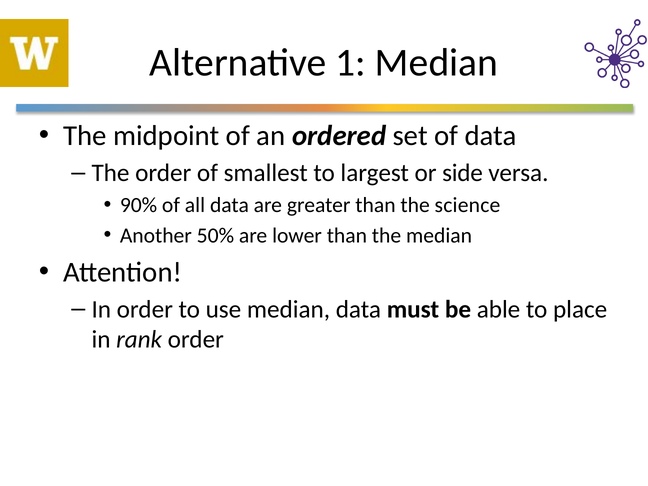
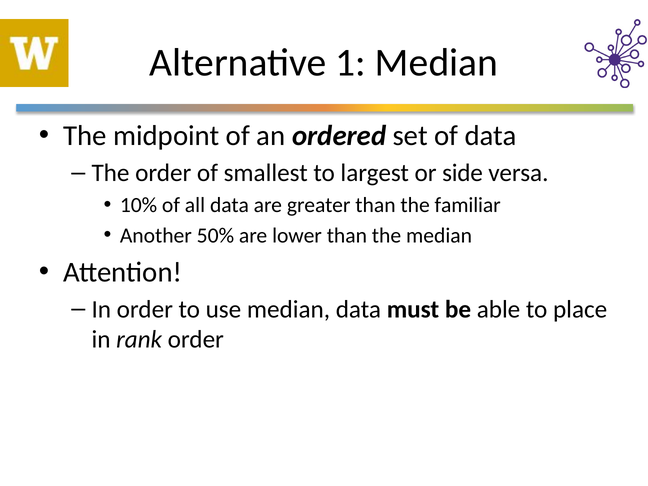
90%: 90% -> 10% (139, 205)
science: science -> familiar (468, 205)
